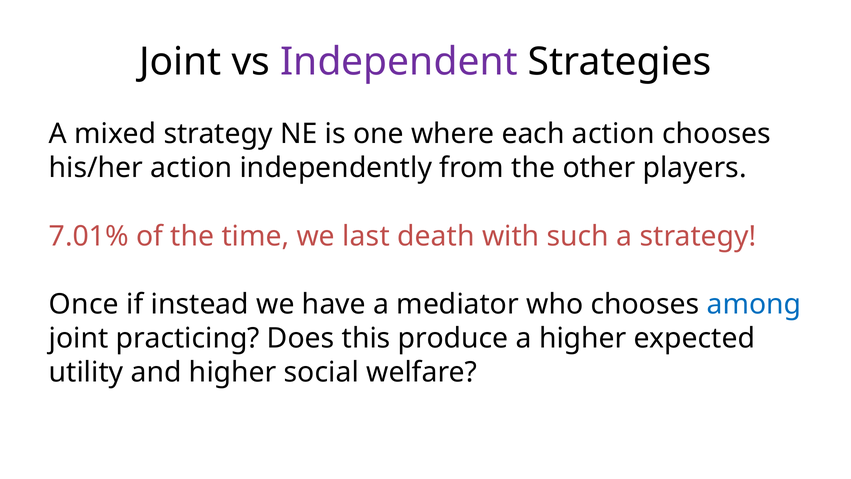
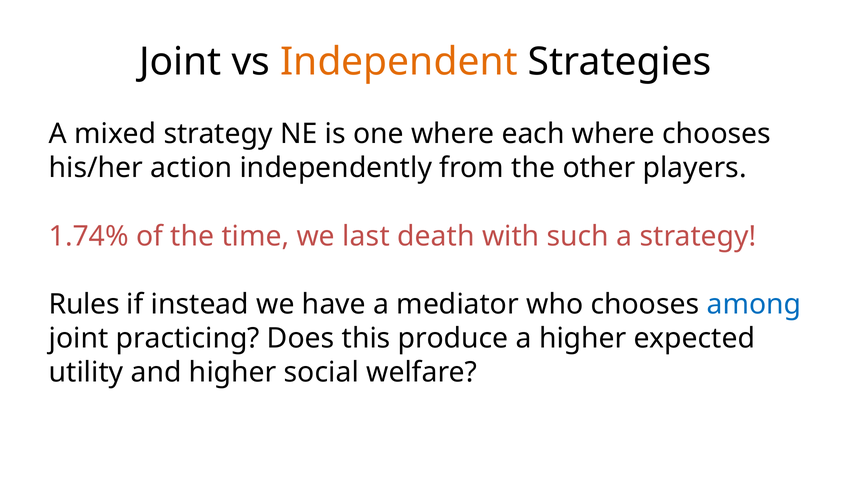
Independent colour: purple -> orange (399, 62)
each action: action -> where (613, 134)
7.01%: 7.01% -> 1.74% (89, 236)
Once: Once -> Rules (84, 304)
